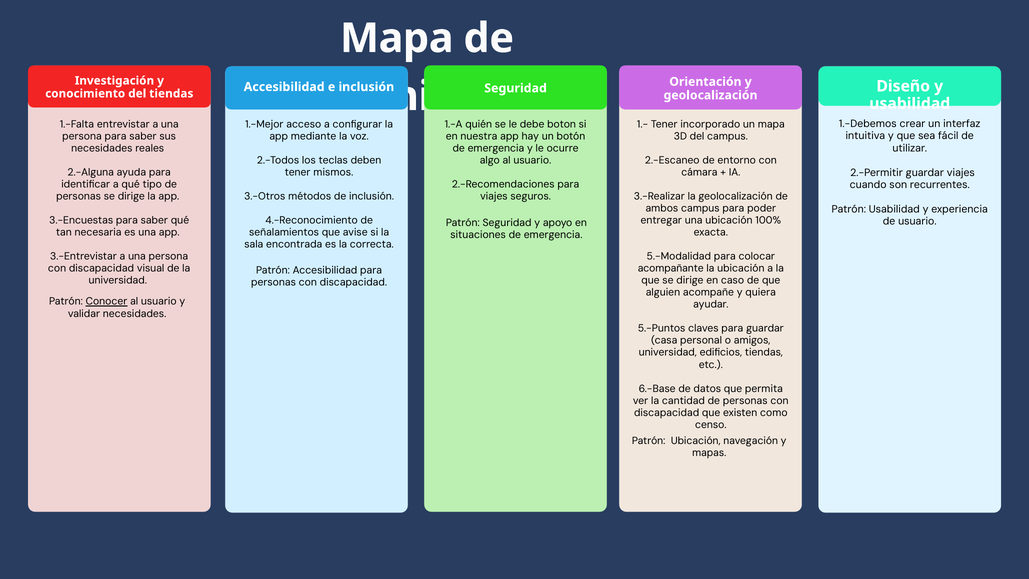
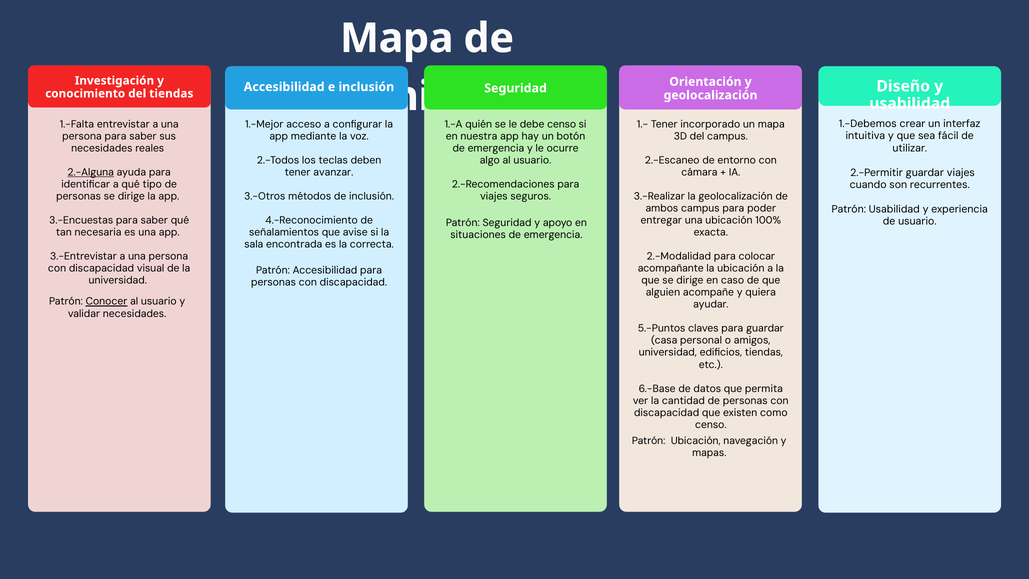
debe boton: boton -> censo (562, 124)
2.-Alguna underline: none -> present (91, 172)
mismos: mismos -> avanzar (333, 172)
5.-Modalidad: 5.-Modalidad -> 2.-Modalidad (679, 256)
